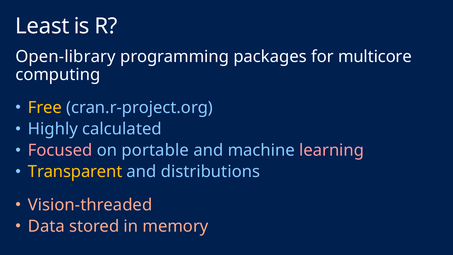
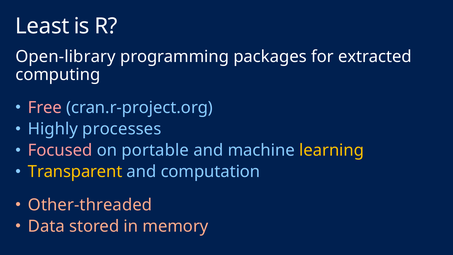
multicore: multicore -> extracted (375, 56)
Free colour: yellow -> pink (45, 108)
calculated: calculated -> processes (122, 129)
learning colour: pink -> yellow (332, 150)
distributions: distributions -> computation (210, 172)
Vision-threaded: Vision-threaded -> Other-threaded (90, 205)
